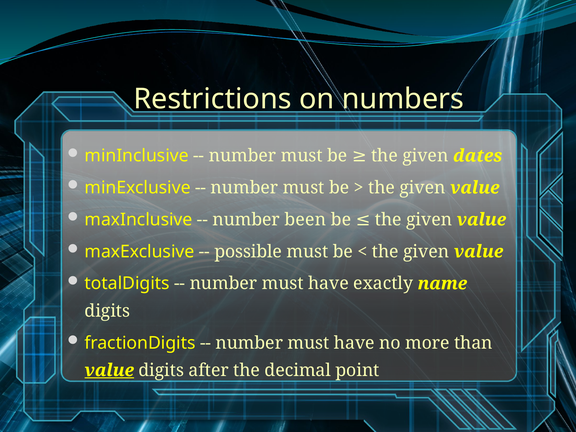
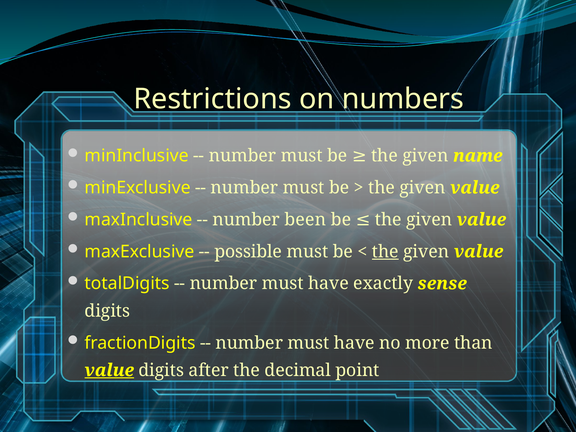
dates: dates -> name (478, 156)
the underline: none -> present (385, 252)
name: name -> sense (442, 284)
